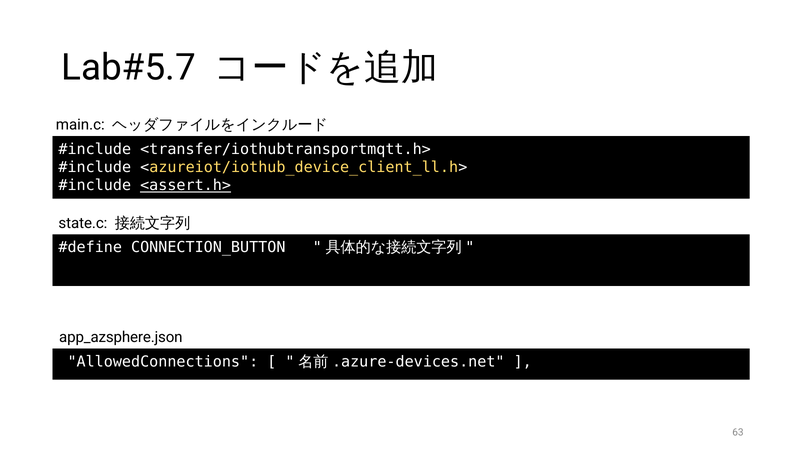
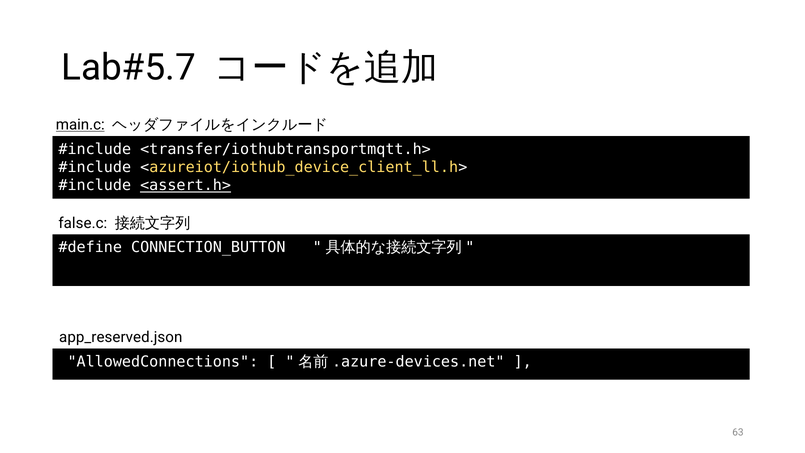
main.c underline: none -> present (80, 125)
state.c: state.c -> false.c (83, 223)
app_azsphere.json: app_azsphere.json -> app_reserved.json (121, 337)
